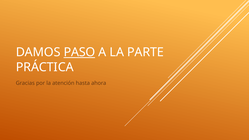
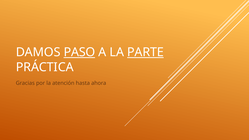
PARTE underline: none -> present (145, 52)
